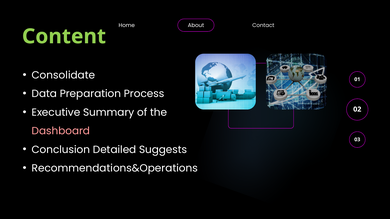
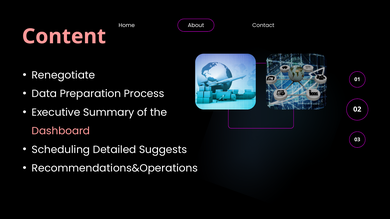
Content colour: light green -> pink (64, 36)
Consolidate: Consolidate -> Renegotiate (63, 75)
Conclusion: Conclusion -> Scheduling (61, 150)
